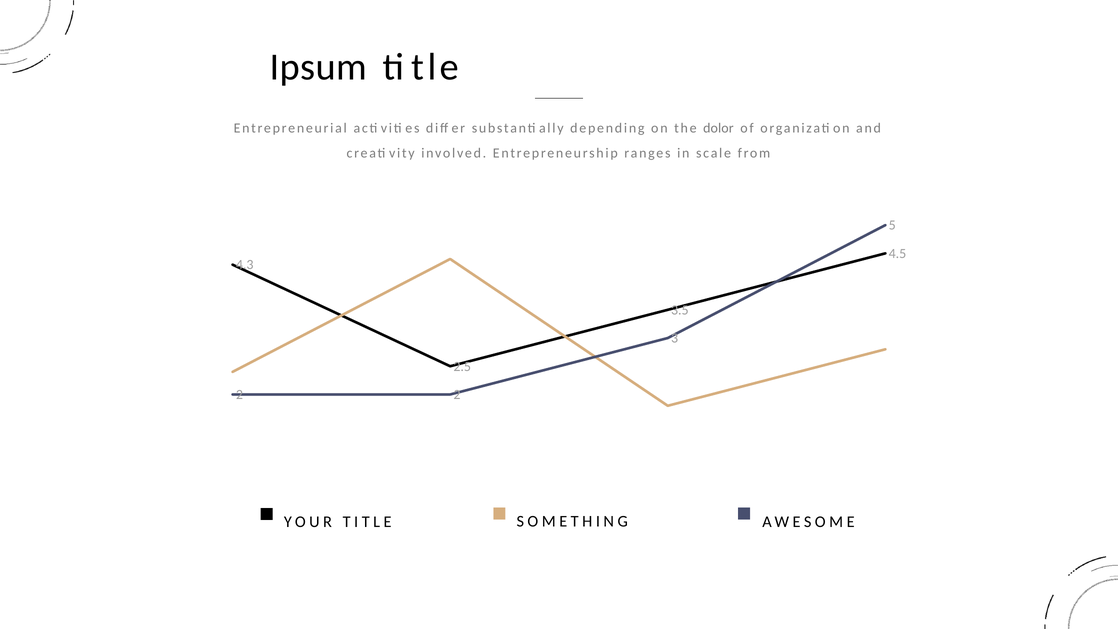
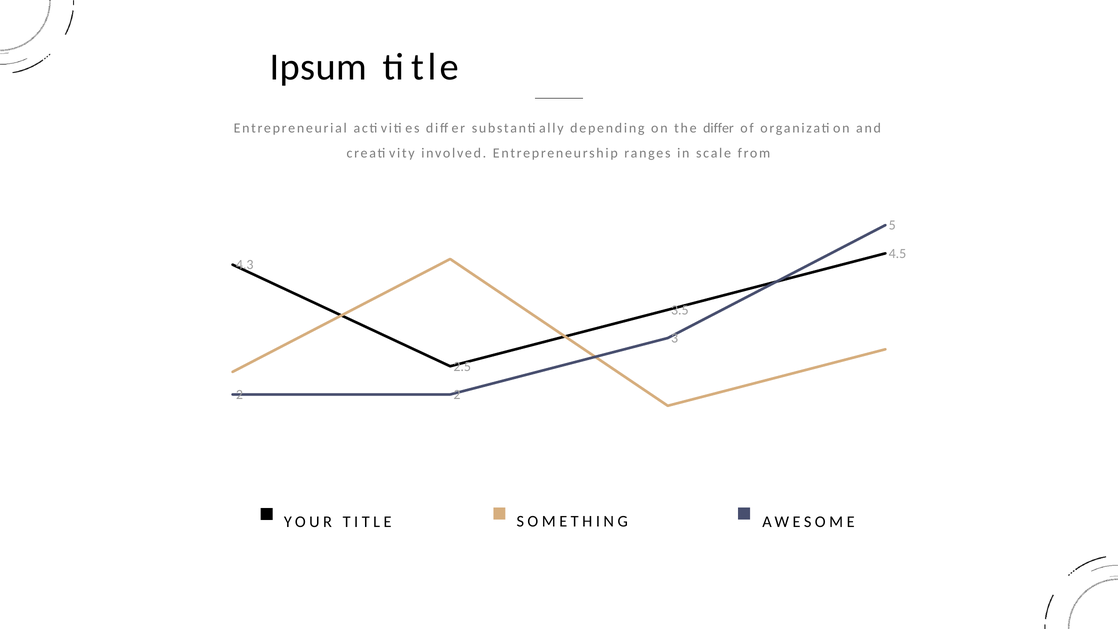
the dolor: dolor -> differ (719, 128)
